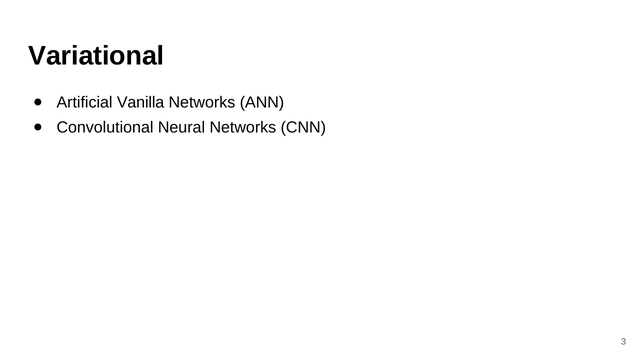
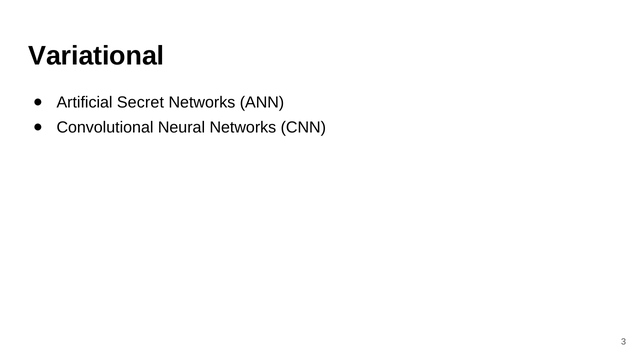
Vanilla: Vanilla -> Secret (140, 102)
